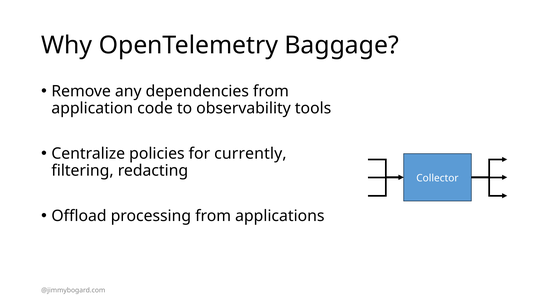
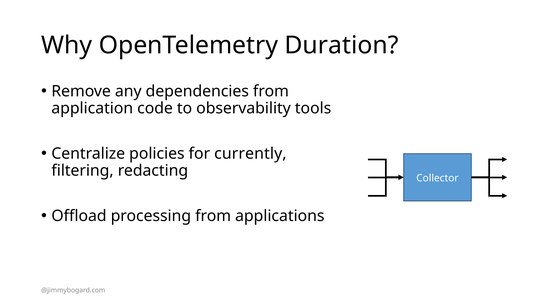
Baggage: Baggage -> Duration (342, 45)
